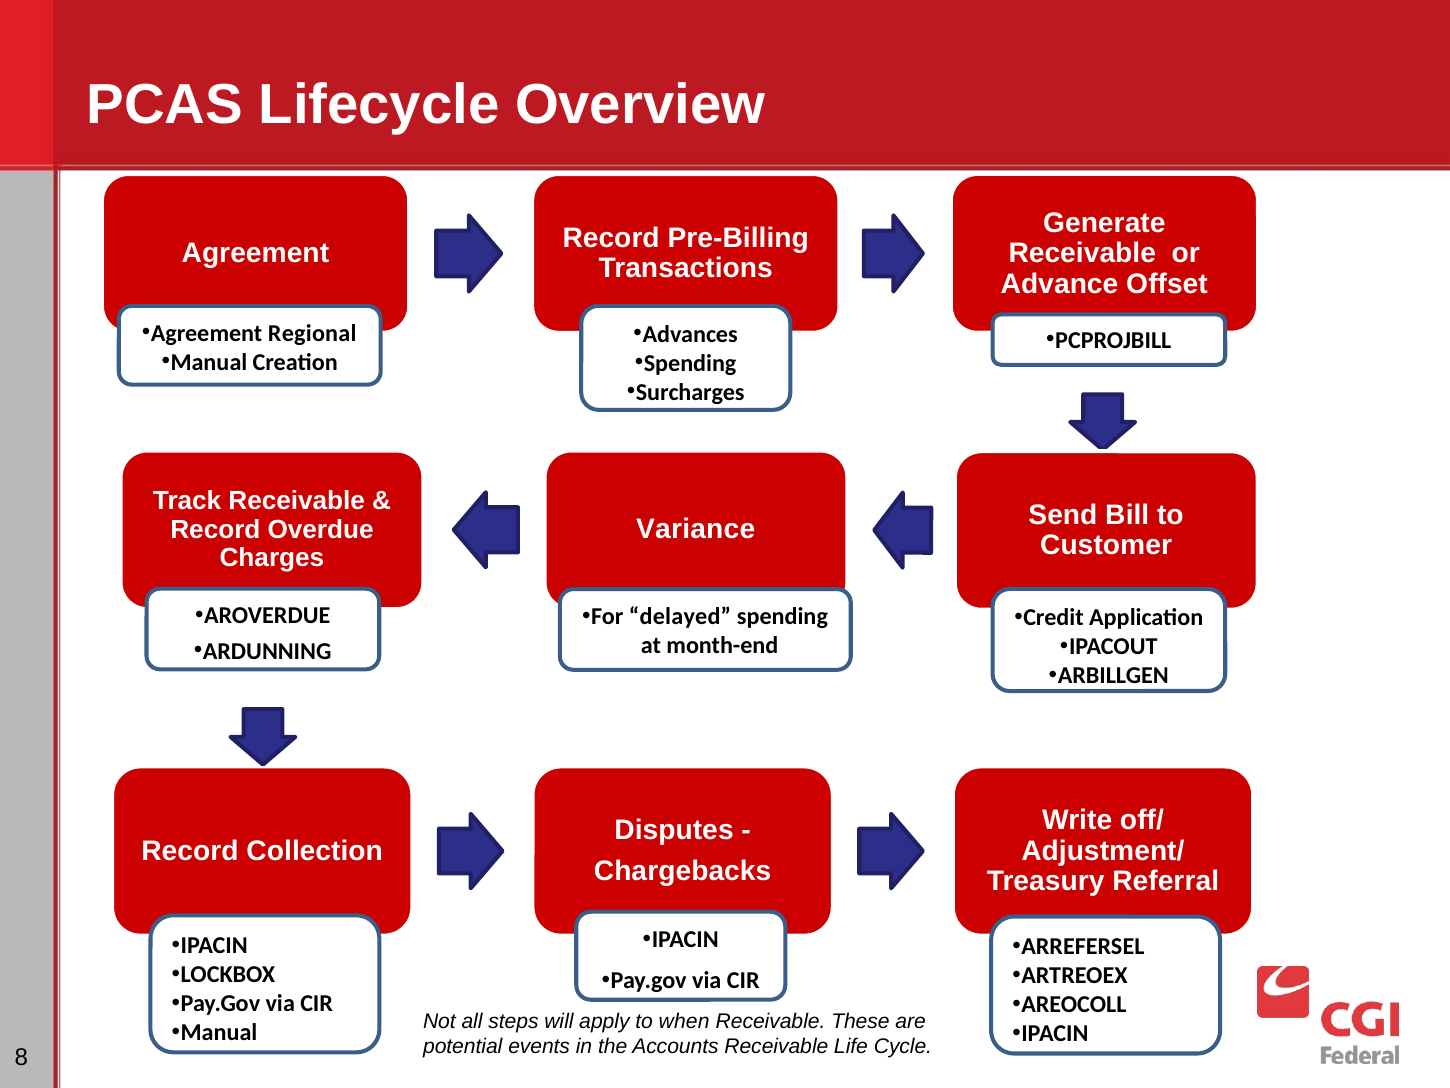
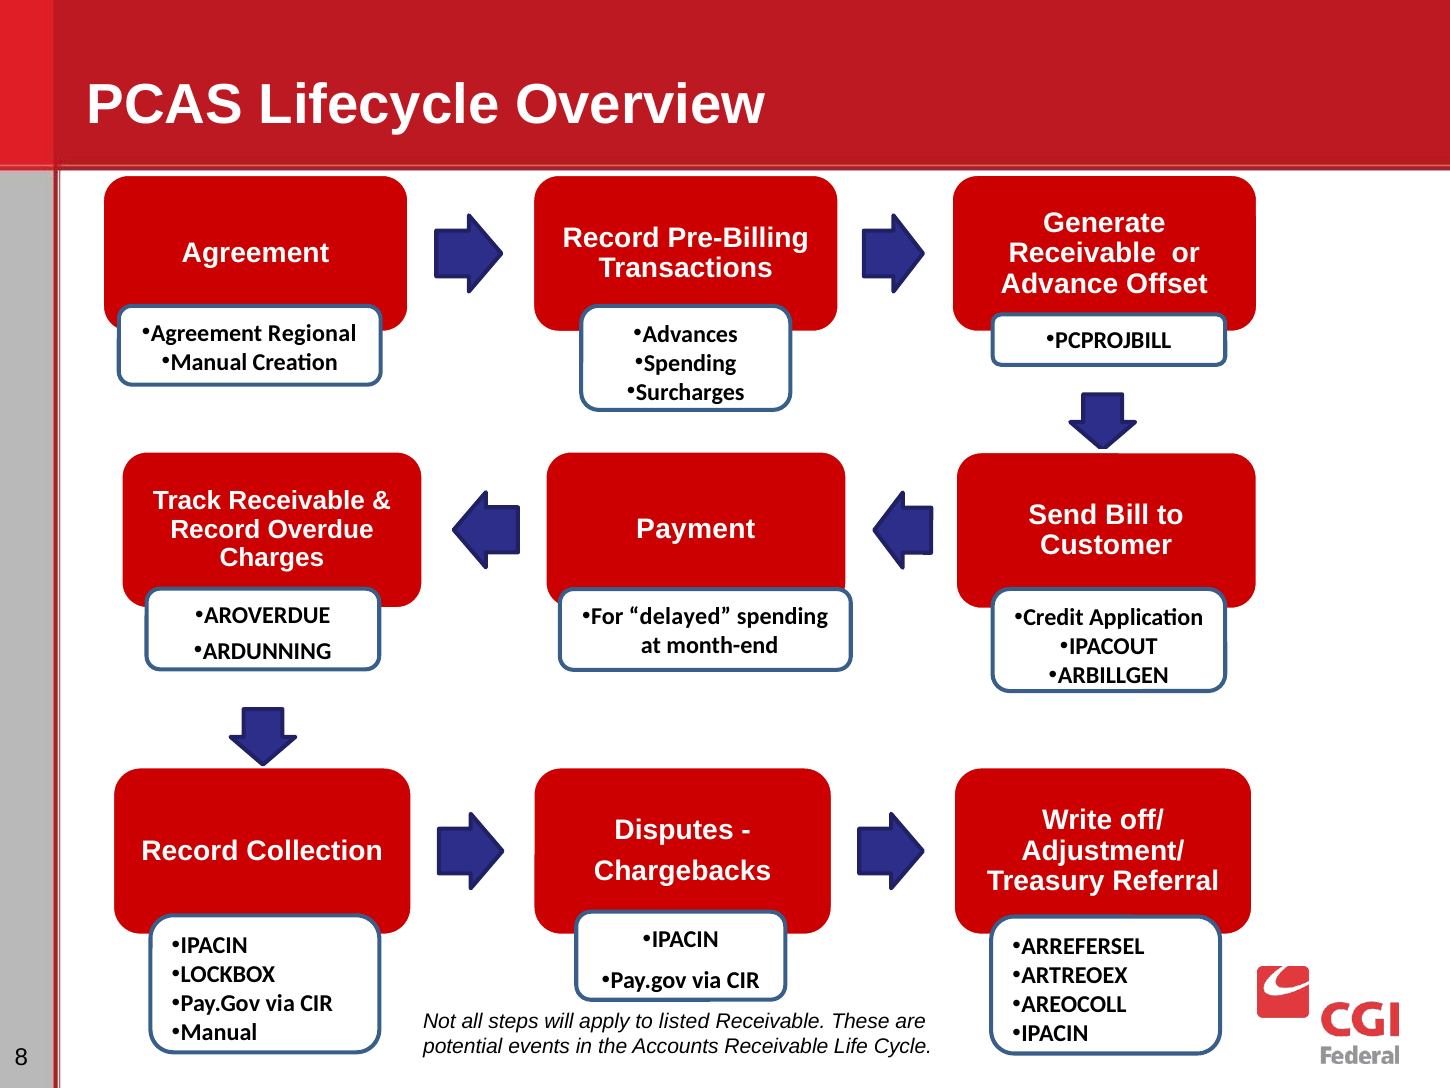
Variance: Variance -> Payment (696, 529)
when: when -> listed (684, 1021)
